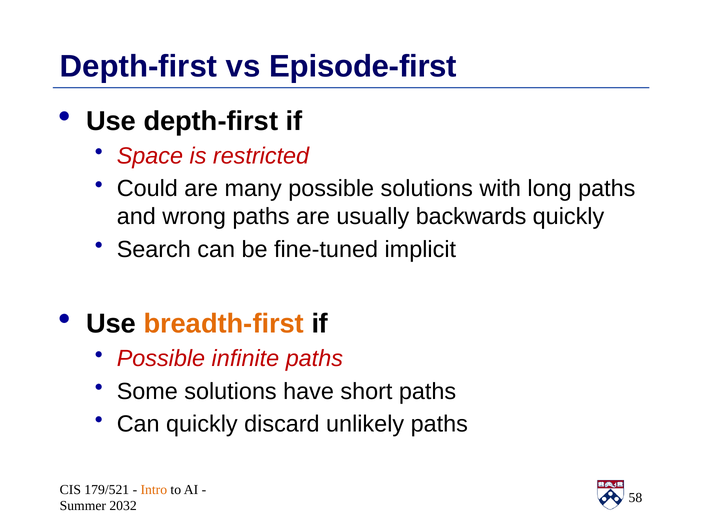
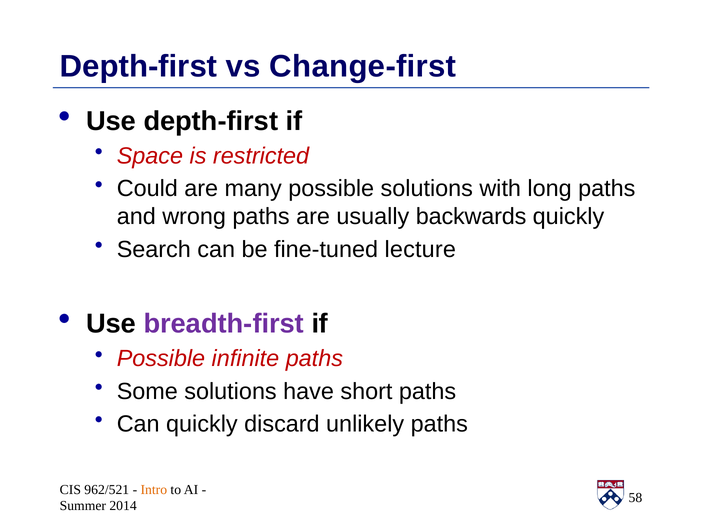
Episode-first: Episode-first -> Change-first (363, 67)
implicit: implicit -> lecture (420, 250)
breadth-first colour: orange -> purple (224, 324)
179/521: 179/521 -> 962/521 (107, 490)
2032: 2032 -> 2014 (123, 506)
